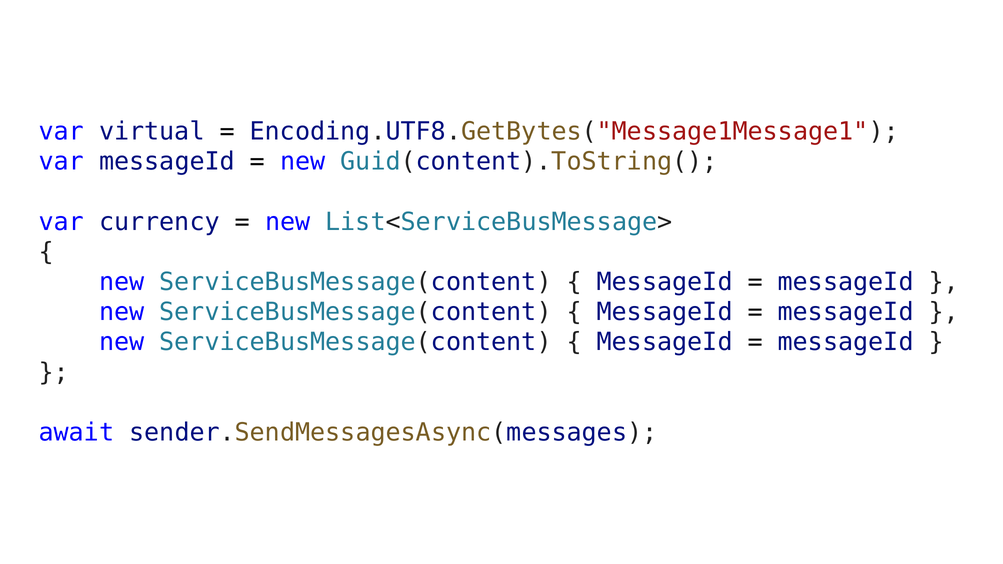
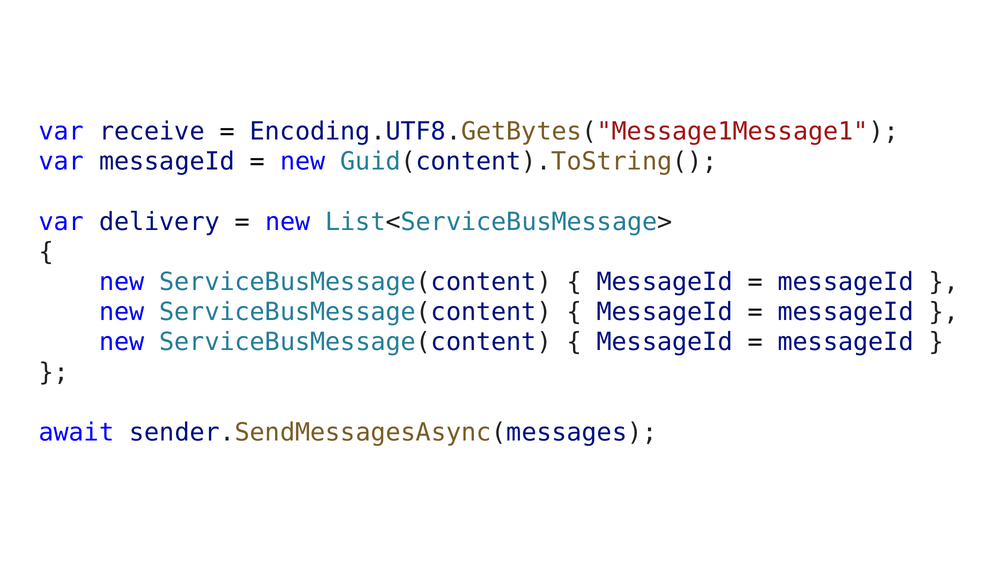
virtual: virtual -> receive (152, 132)
currency: currency -> delivery (159, 222)
